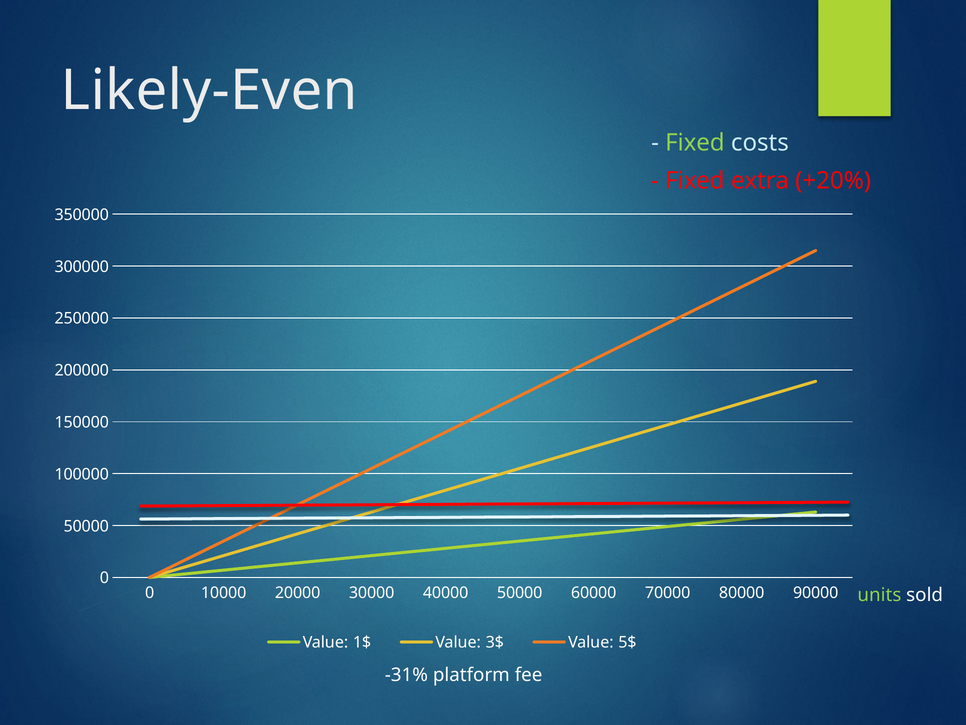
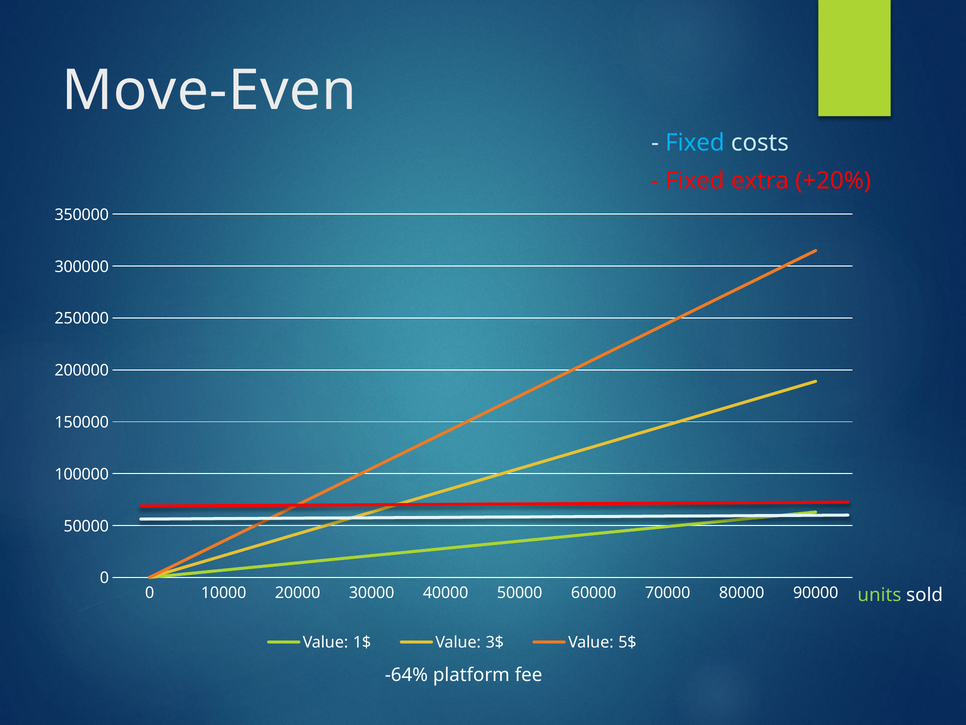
Likely-Even: Likely-Even -> Move-Even (209, 90)
Fixed colour: light green -> light blue (695, 143)
-31%: -31% -> -64% (406, 675)
